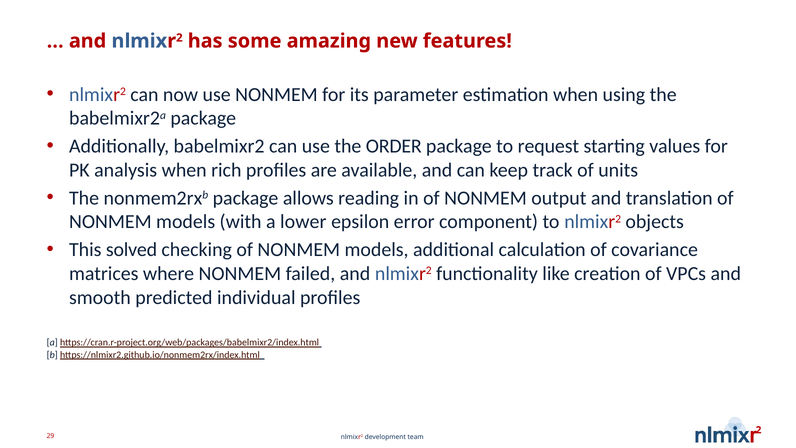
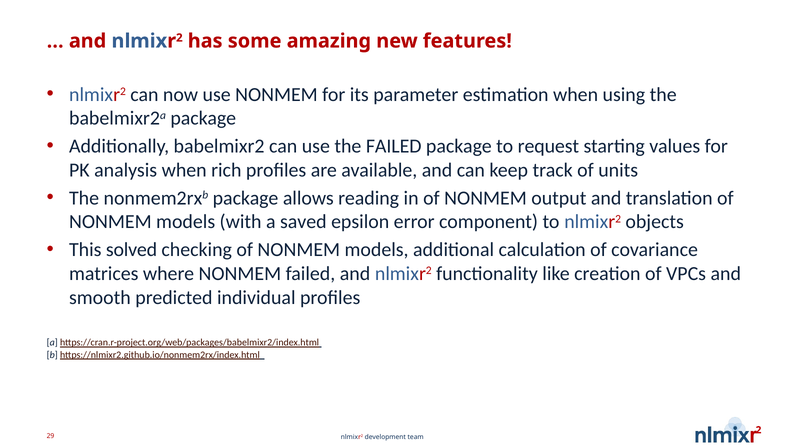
the ORDER: ORDER -> FAILED (394, 146)
lower: lower -> saved (303, 222)
